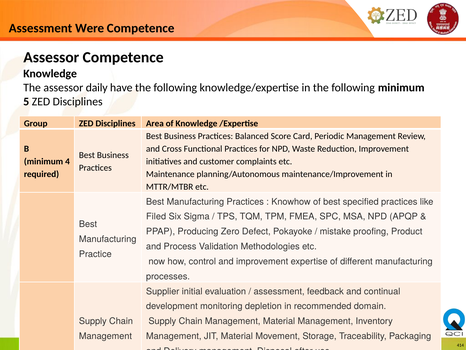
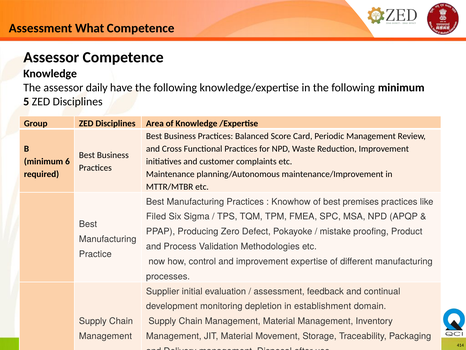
Were: Were -> What (90, 28)
4: 4 -> 6 (67, 161)
specified: specified -> premises (361, 201)
recommended: recommended -> establishment (323, 306)
